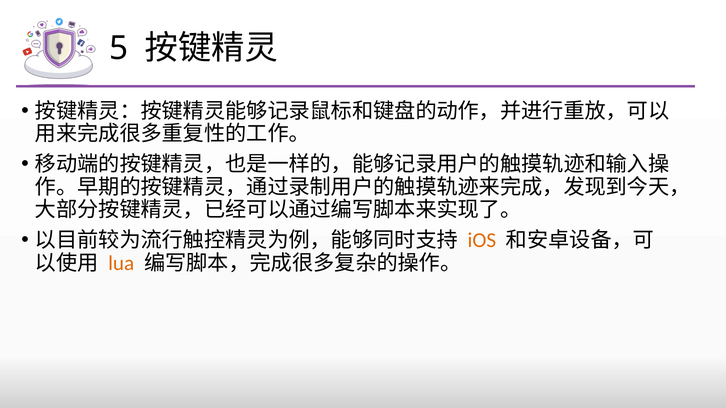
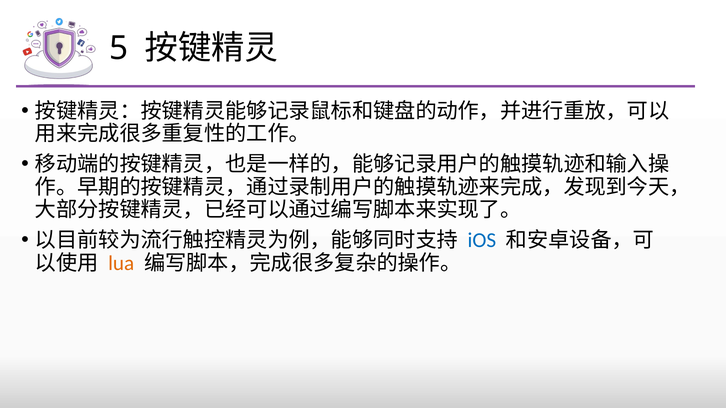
iOS colour: orange -> blue (482, 240)
